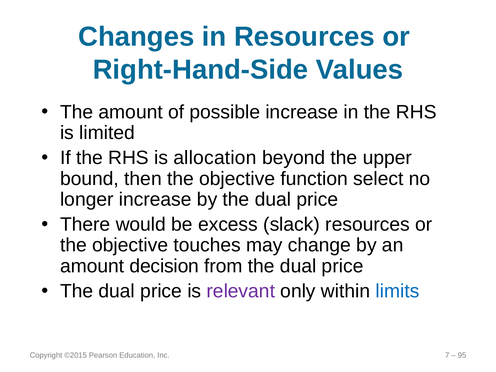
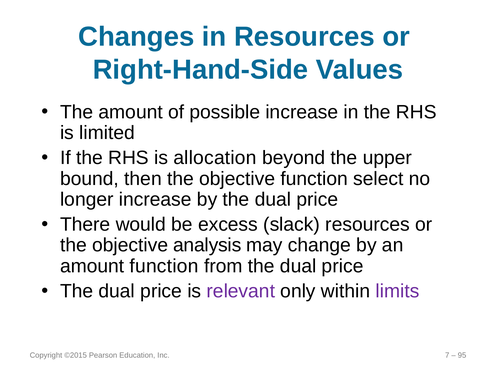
touches: touches -> analysis (207, 245)
amount decision: decision -> function (164, 266)
limits colour: blue -> purple (397, 291)
